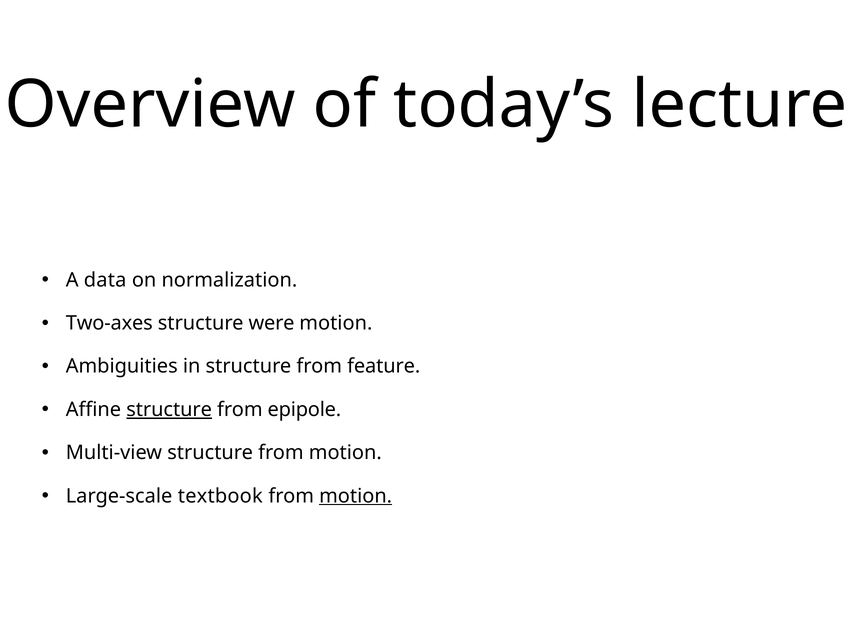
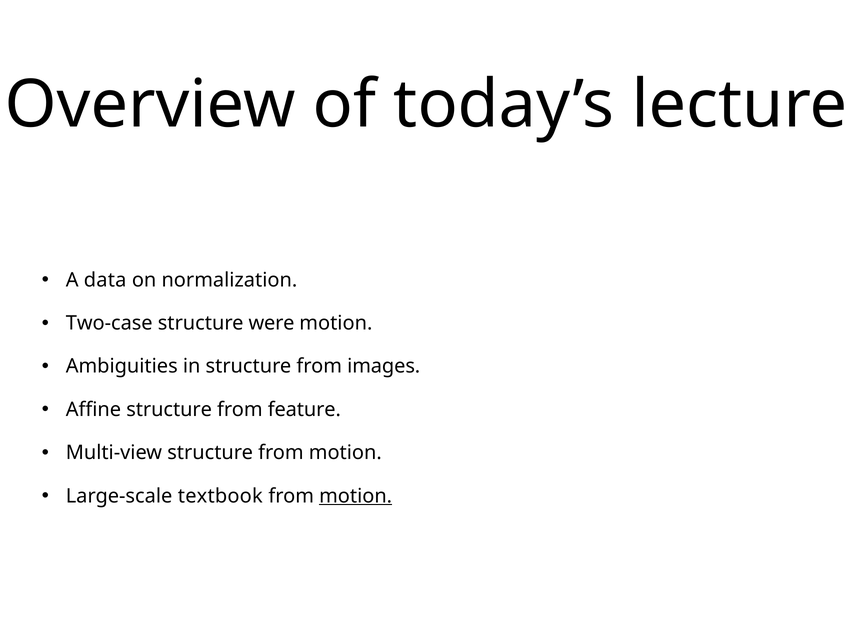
Two-axes: Two-axes -> Two-case (109, 323)
feature: feature -> images (384, 366)
structure underline: present -> none (169, 409)
epipole: epipole -> feature (304, 409)
